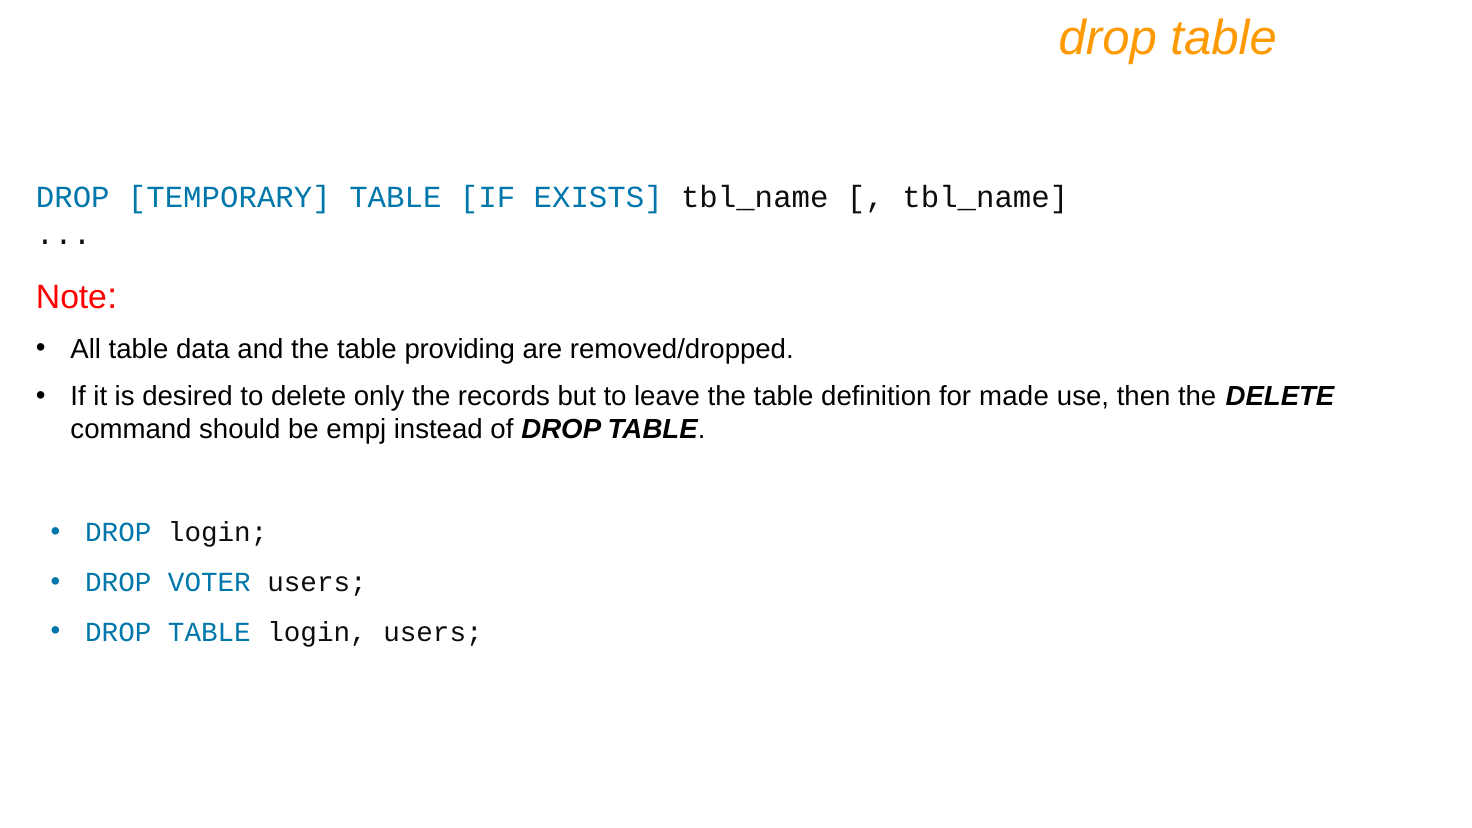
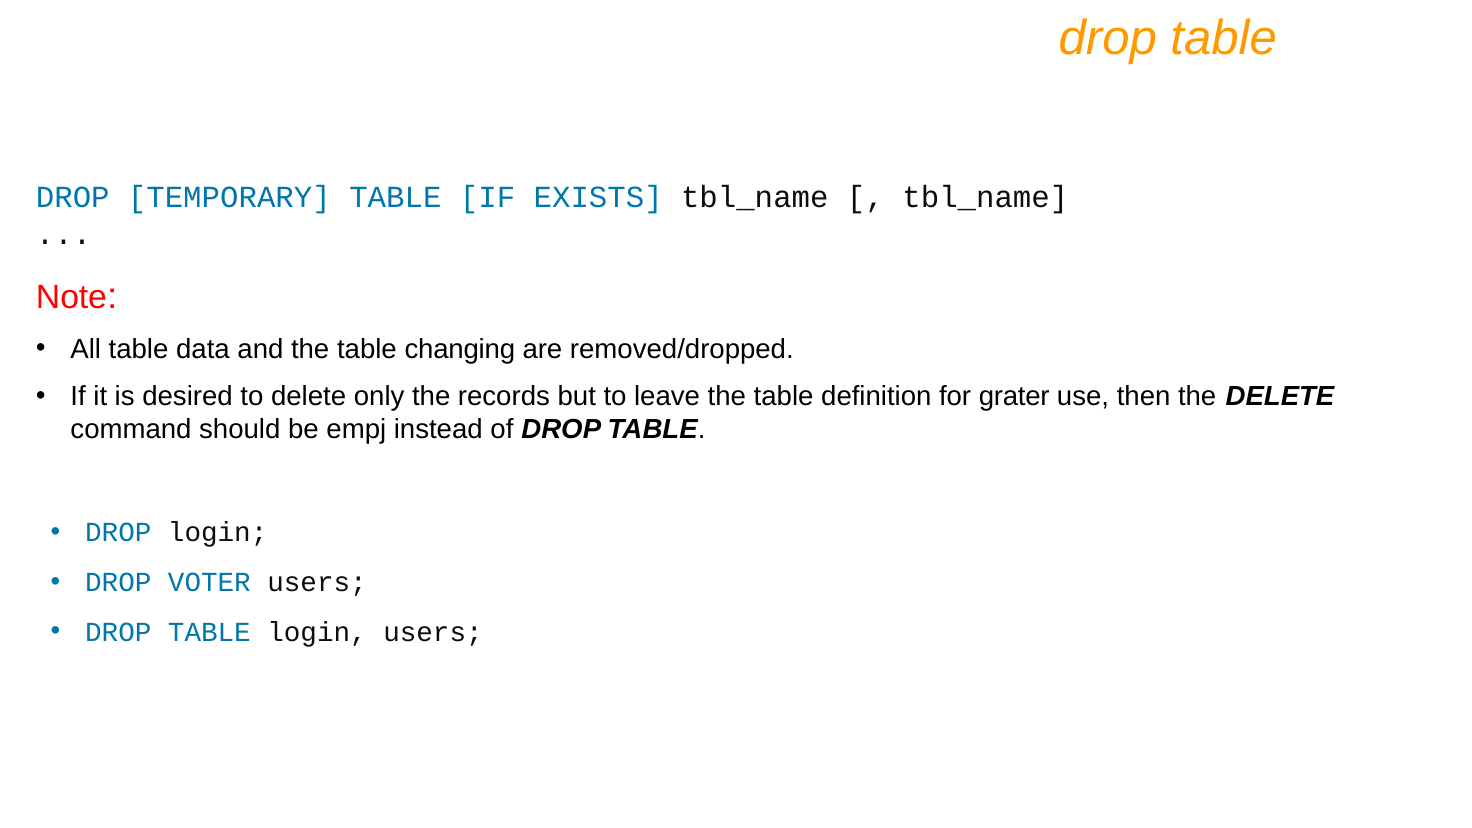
providing: providing -> changing (460, 349)
made: made -> grater (1014, 397)
